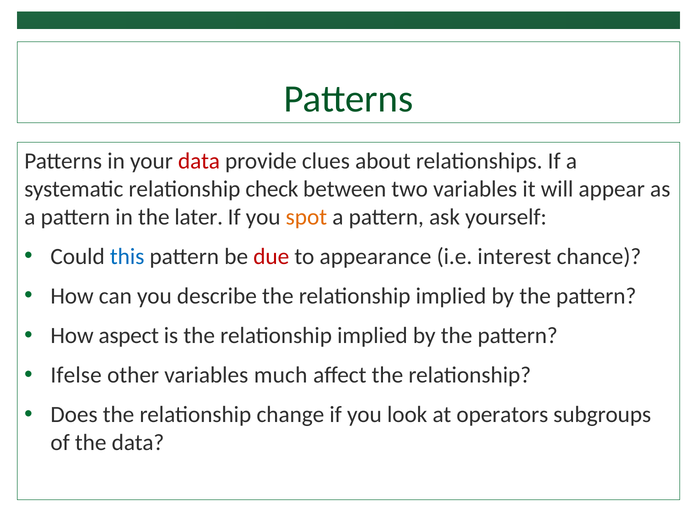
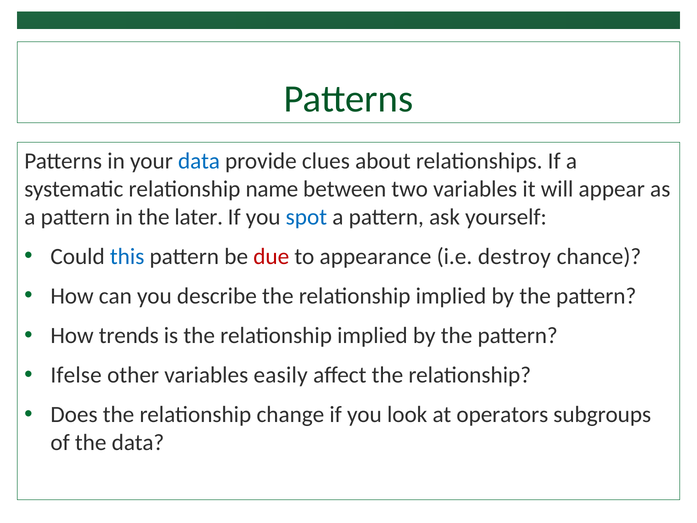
data colour: red -> blue (199, 161)
check: check -> name (272, 189)
spot colour: orange -> blue (306, 217)
interest: interest -> destroy (514, 256)
aspect: aspect -> trends (129, 335)
much: much -> easily (281, 375)
